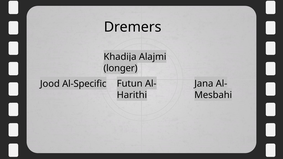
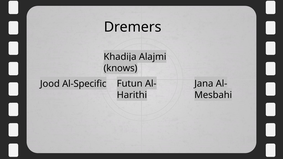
longer: longer -> knows (120, 68)
